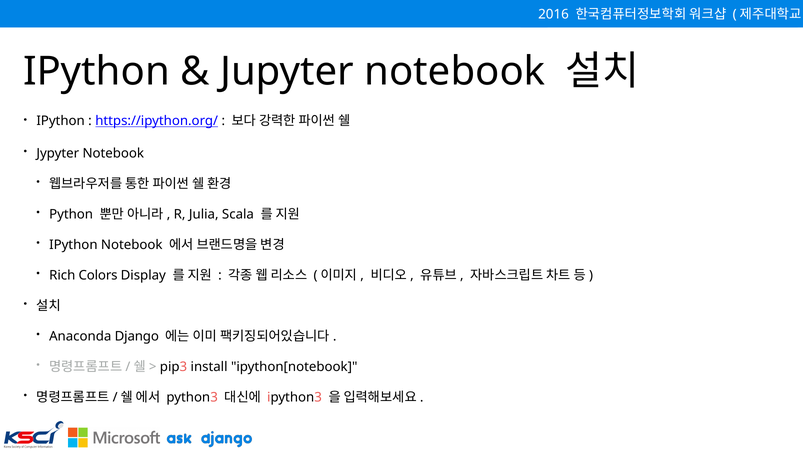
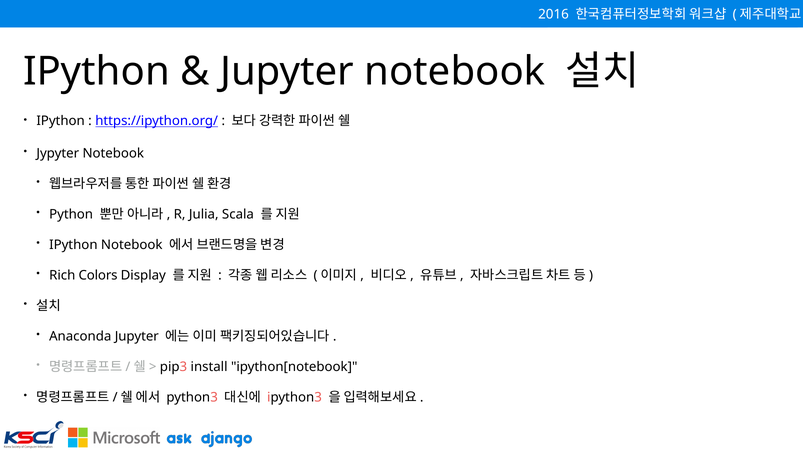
Anaconda Django: Django -> Jupyter (137, 337)
